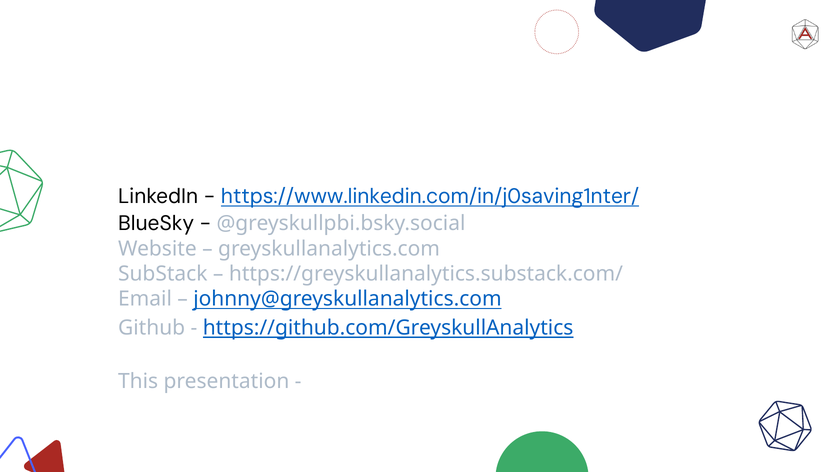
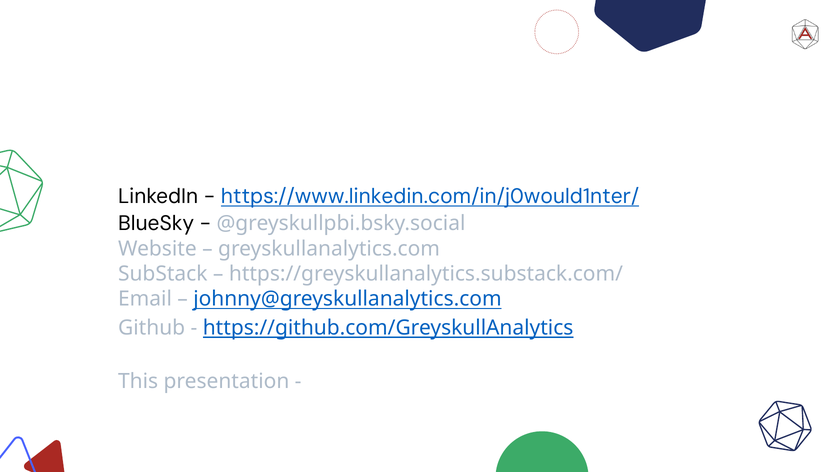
https://www.linkedin.com/in/j0saving1nter/: https://www.linkedin.com/in/j0saving1nter/ -> https://www.linkedin.com/in/j0would1nter/ (430, 196)
